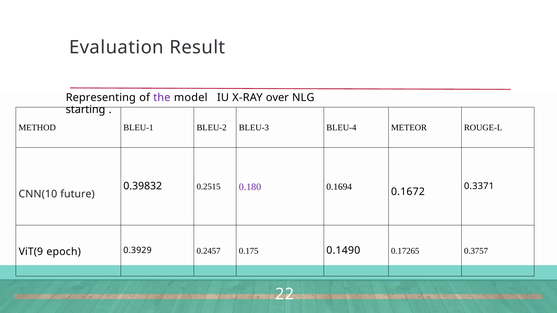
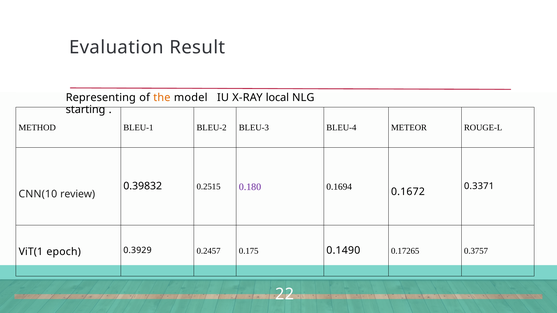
the colour: purple -> orange (162, 98)
over: over -> local (277, 98)
future: future -> review (78, 194)
ViT(9: ViT(9 -> ViT(1 (31, 252)
